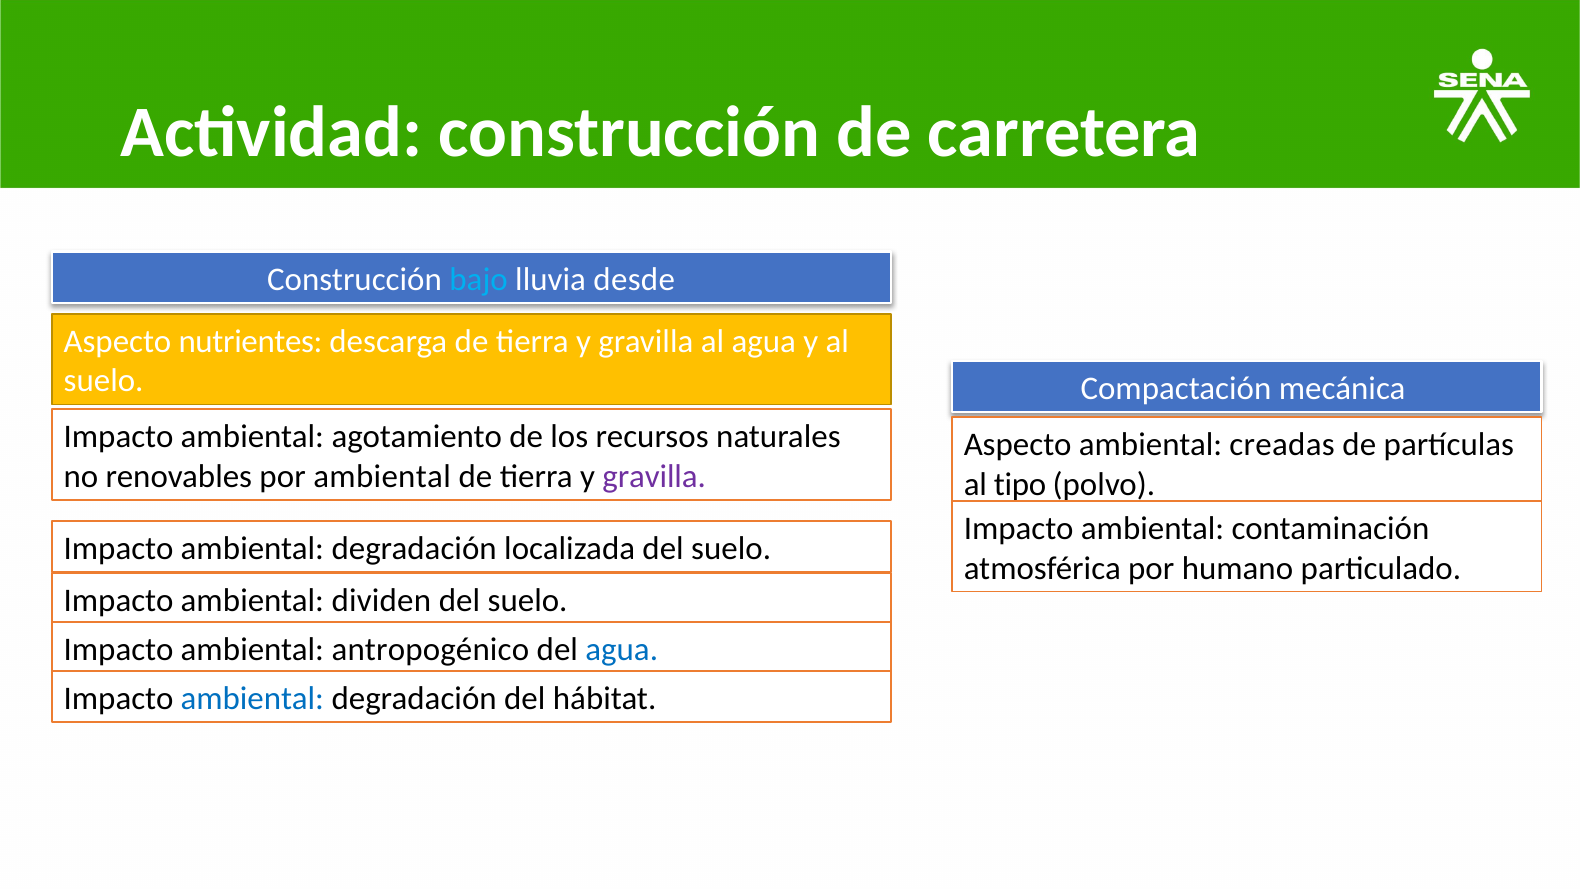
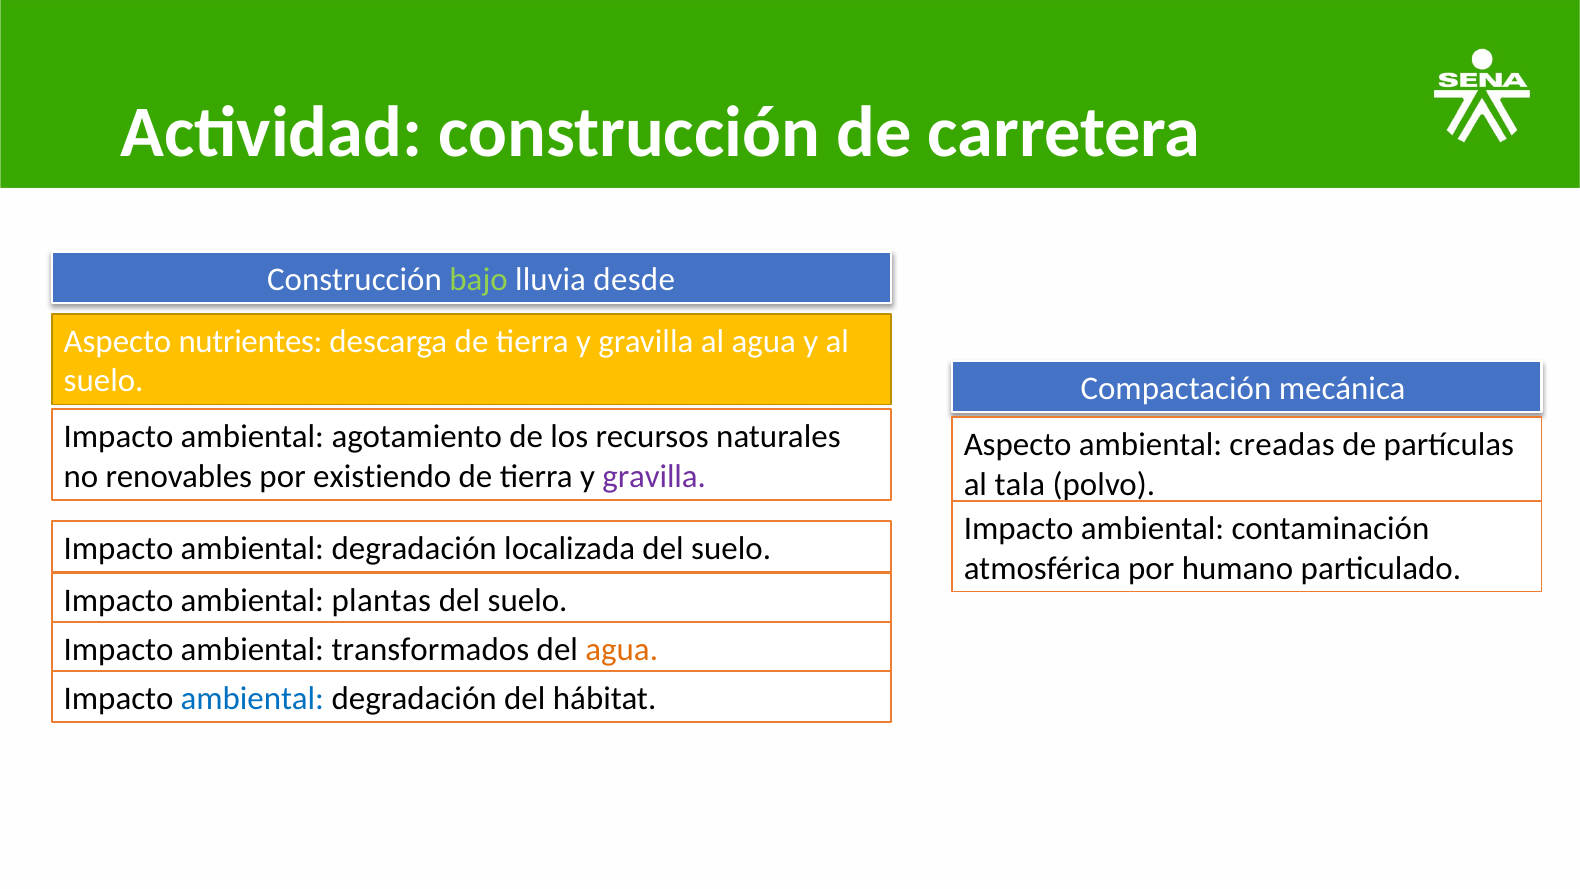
bajo colour: light blue -> light green (479, 279)
por ambiental: ambiental -> existiendo (382, 476)
tipo: tipo -> tala (1020, 484)
dividen: dividen -> plantas (381, 600)
antropogénico: antropogénico -> transformados (430, 649)
agua colour: blue -> orange (622, 649)
